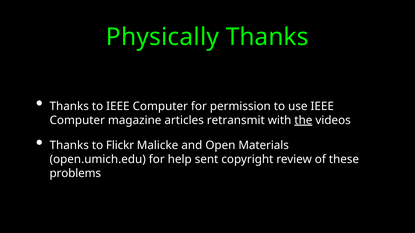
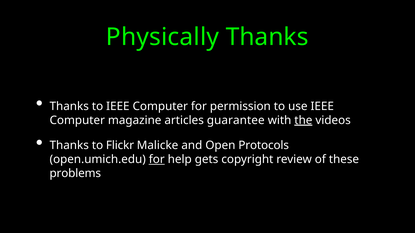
retransmit: retransmit -> guarantee (236, 120)
Materials: Materials -> Protocols (264, 146)
for underline: none -> present (157, 160)
sent: sent -> gets (207, 160)
